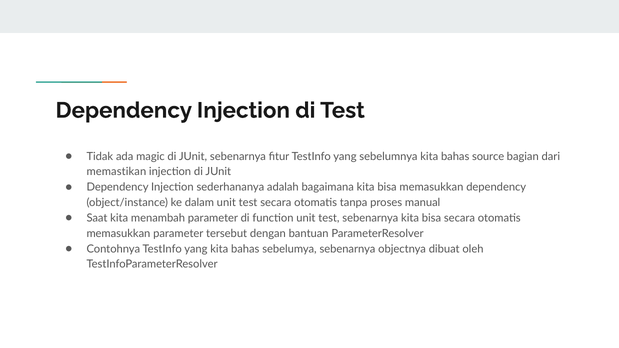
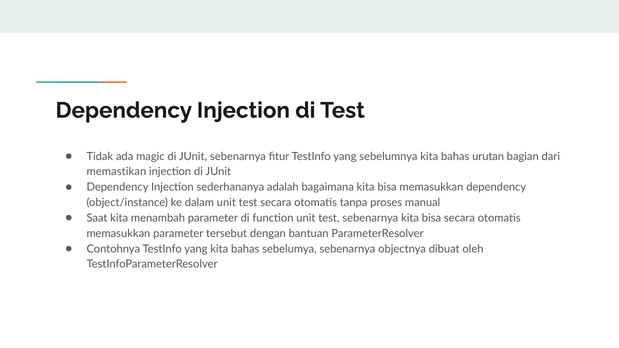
source: source -> urutan (488, 156)
